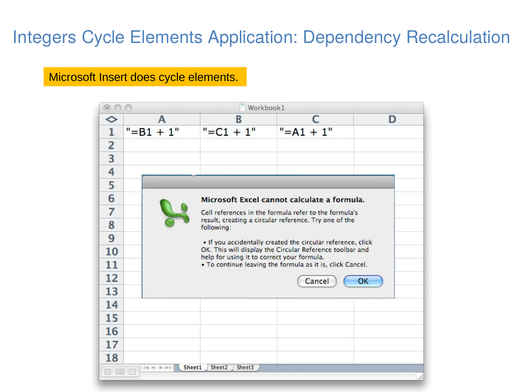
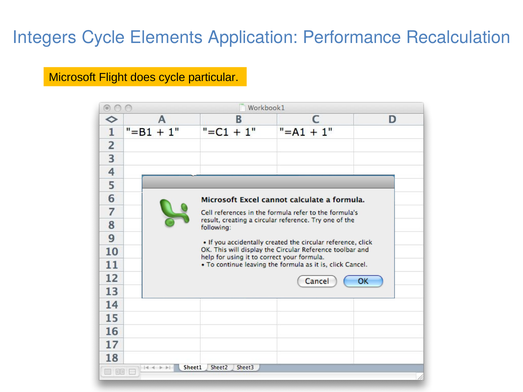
Dependency: Dependency -> Performance (352, 37)
Insert: Insert -> Flight (113, 78)
does cycle elements: elements -> particular (213, 78)
